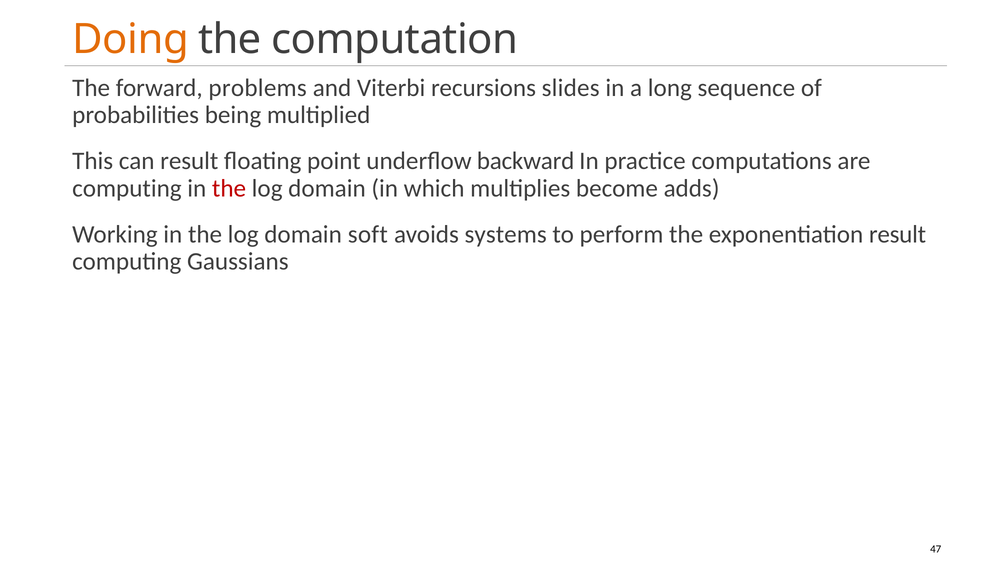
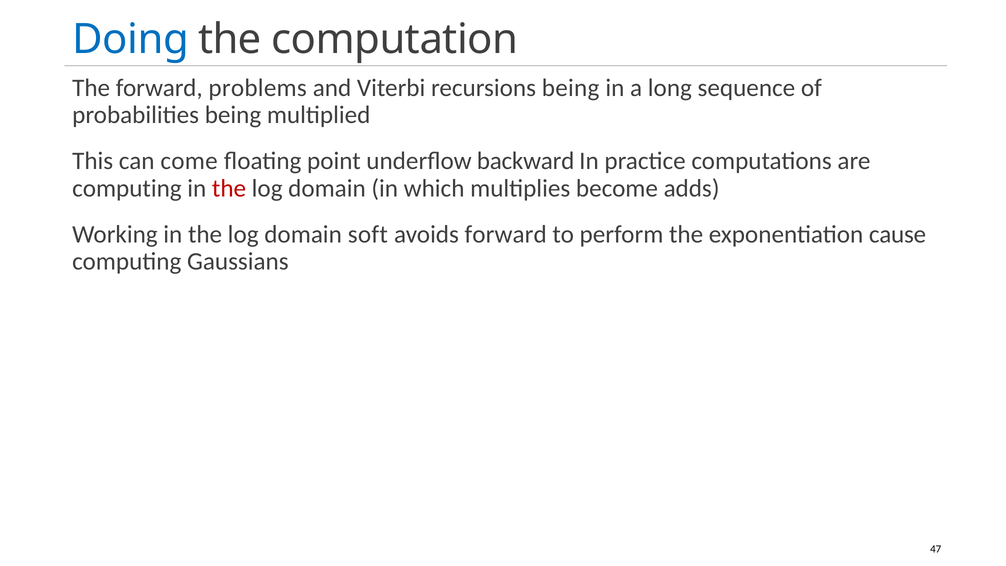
Doing colour: orange -> blue (130, 40)
recursions slides: slides -> being (571, 88)
can result: result -> come (189, 161)
avoids systems: systems -> forward (506, 234)
exponentiation result: result -> cause (898, 234)
